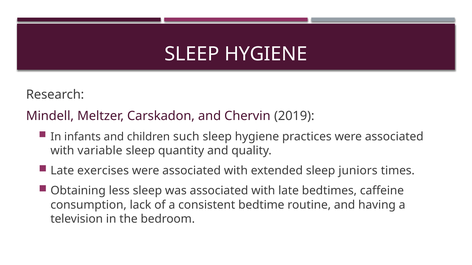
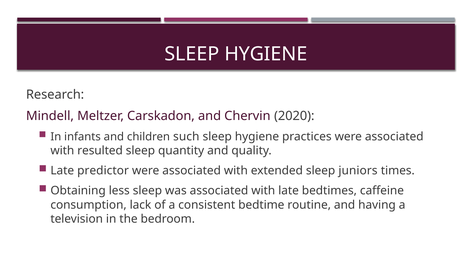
2019: 2019 -> 2020 (294, 116)
variable: variable -> resulted (100, 151)
exercises: exercises -> predictor (103, 171)
